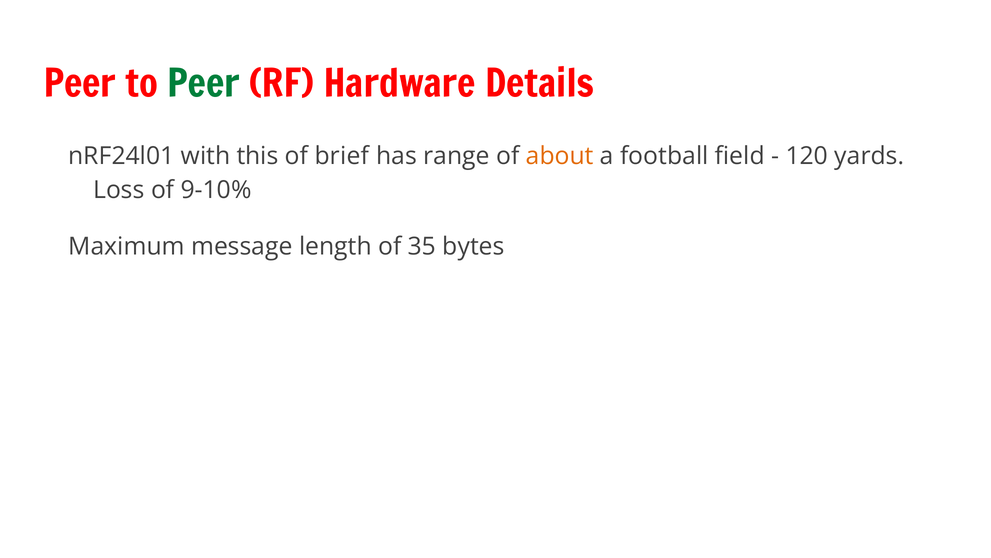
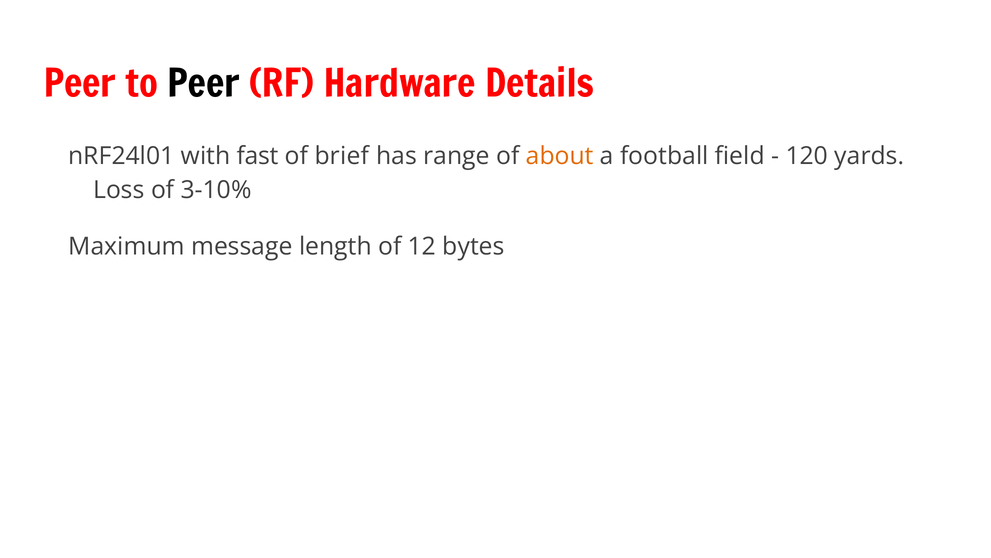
Peer colour: green -> black (204, 84)
this: this -> fast (258, 156)
9-10%: 9-10% -> 3-10% (216, 190)
35: 35 -> 12 (422, 246)
